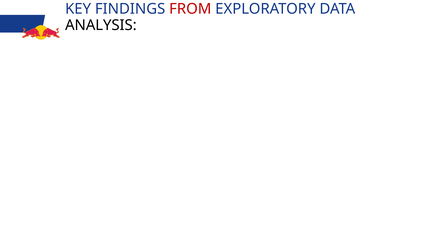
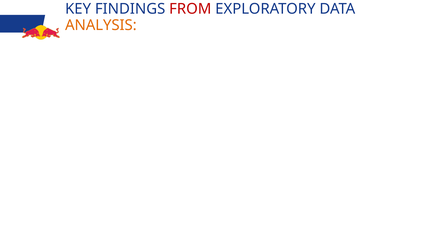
ANALYSIS colour: black -> orange (101, 25)
